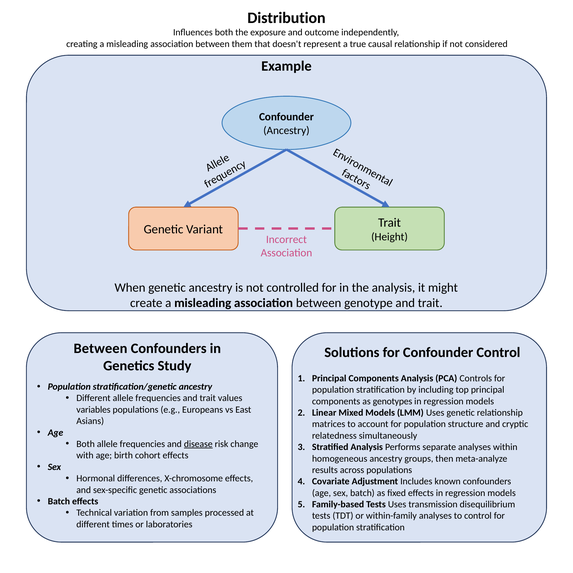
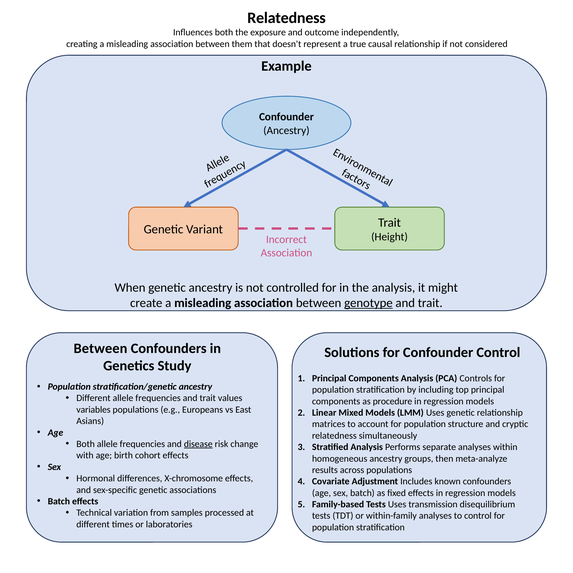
Distribution: Distribution -> Relatedness (287, 18)
genotype underline: none -> present (368, 303)
genotypes: genotypes -> procedure (393, 401)
